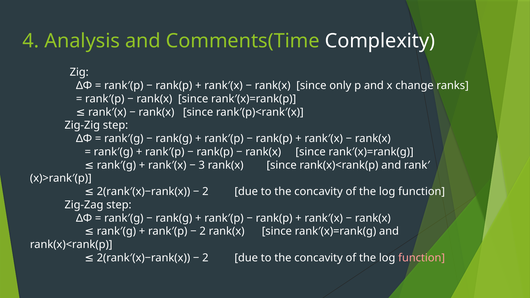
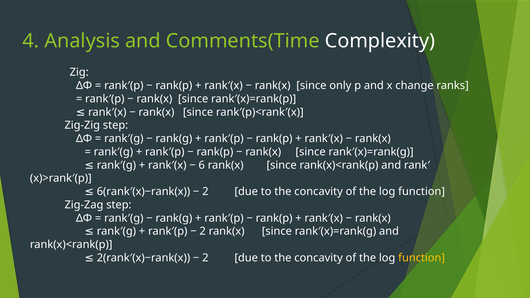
3: 3 -> 6 (202, 165)
2(rank′(x)−rank(x: 2(rank′(x)−rank(x -> 6(rank′(x)−rank(x (143, 192)
function colour: pink -> yellow (422, 258)
